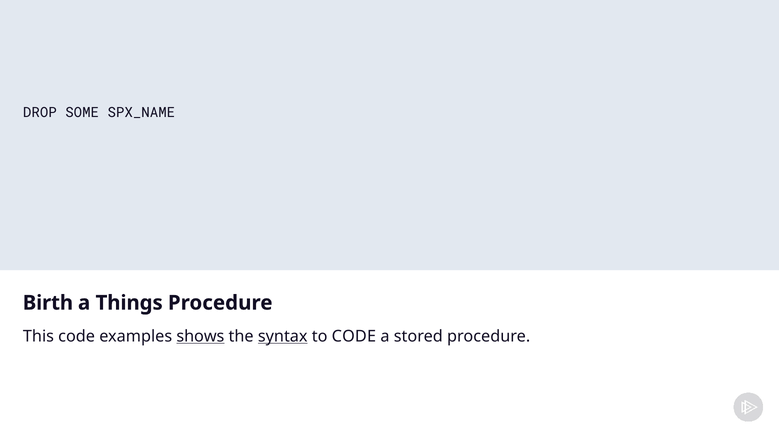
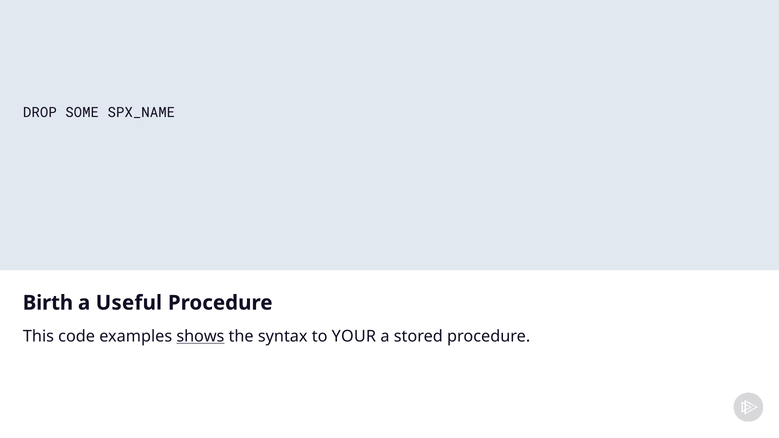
Things: Things -> Useful (129, 303)
syntax underline: present -> none (283, 336)
to CODE: CODE -> YOUR (354, 336)
